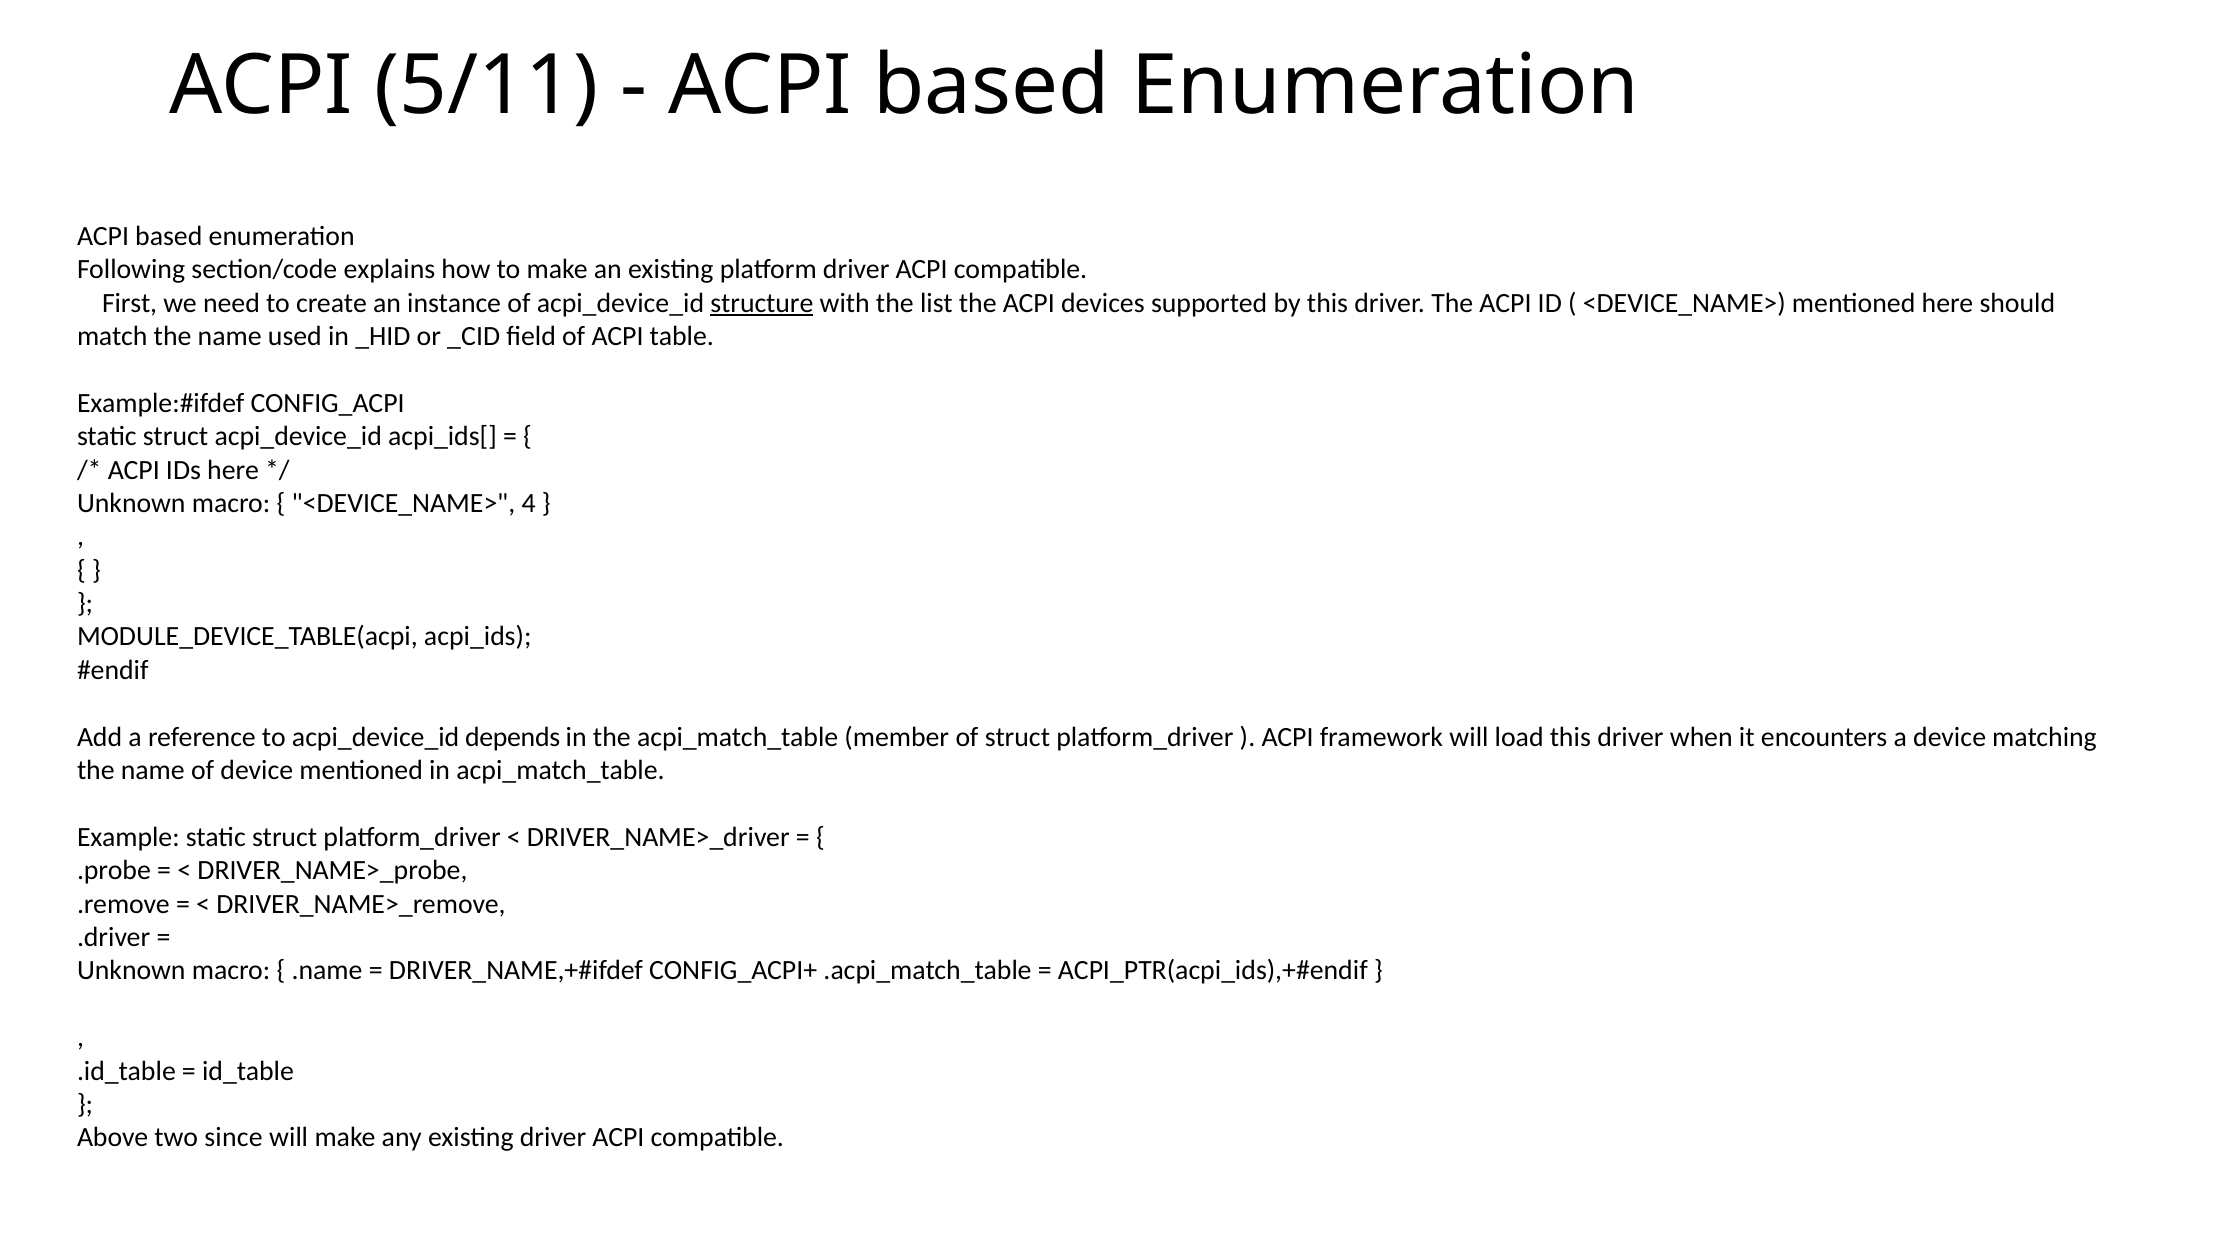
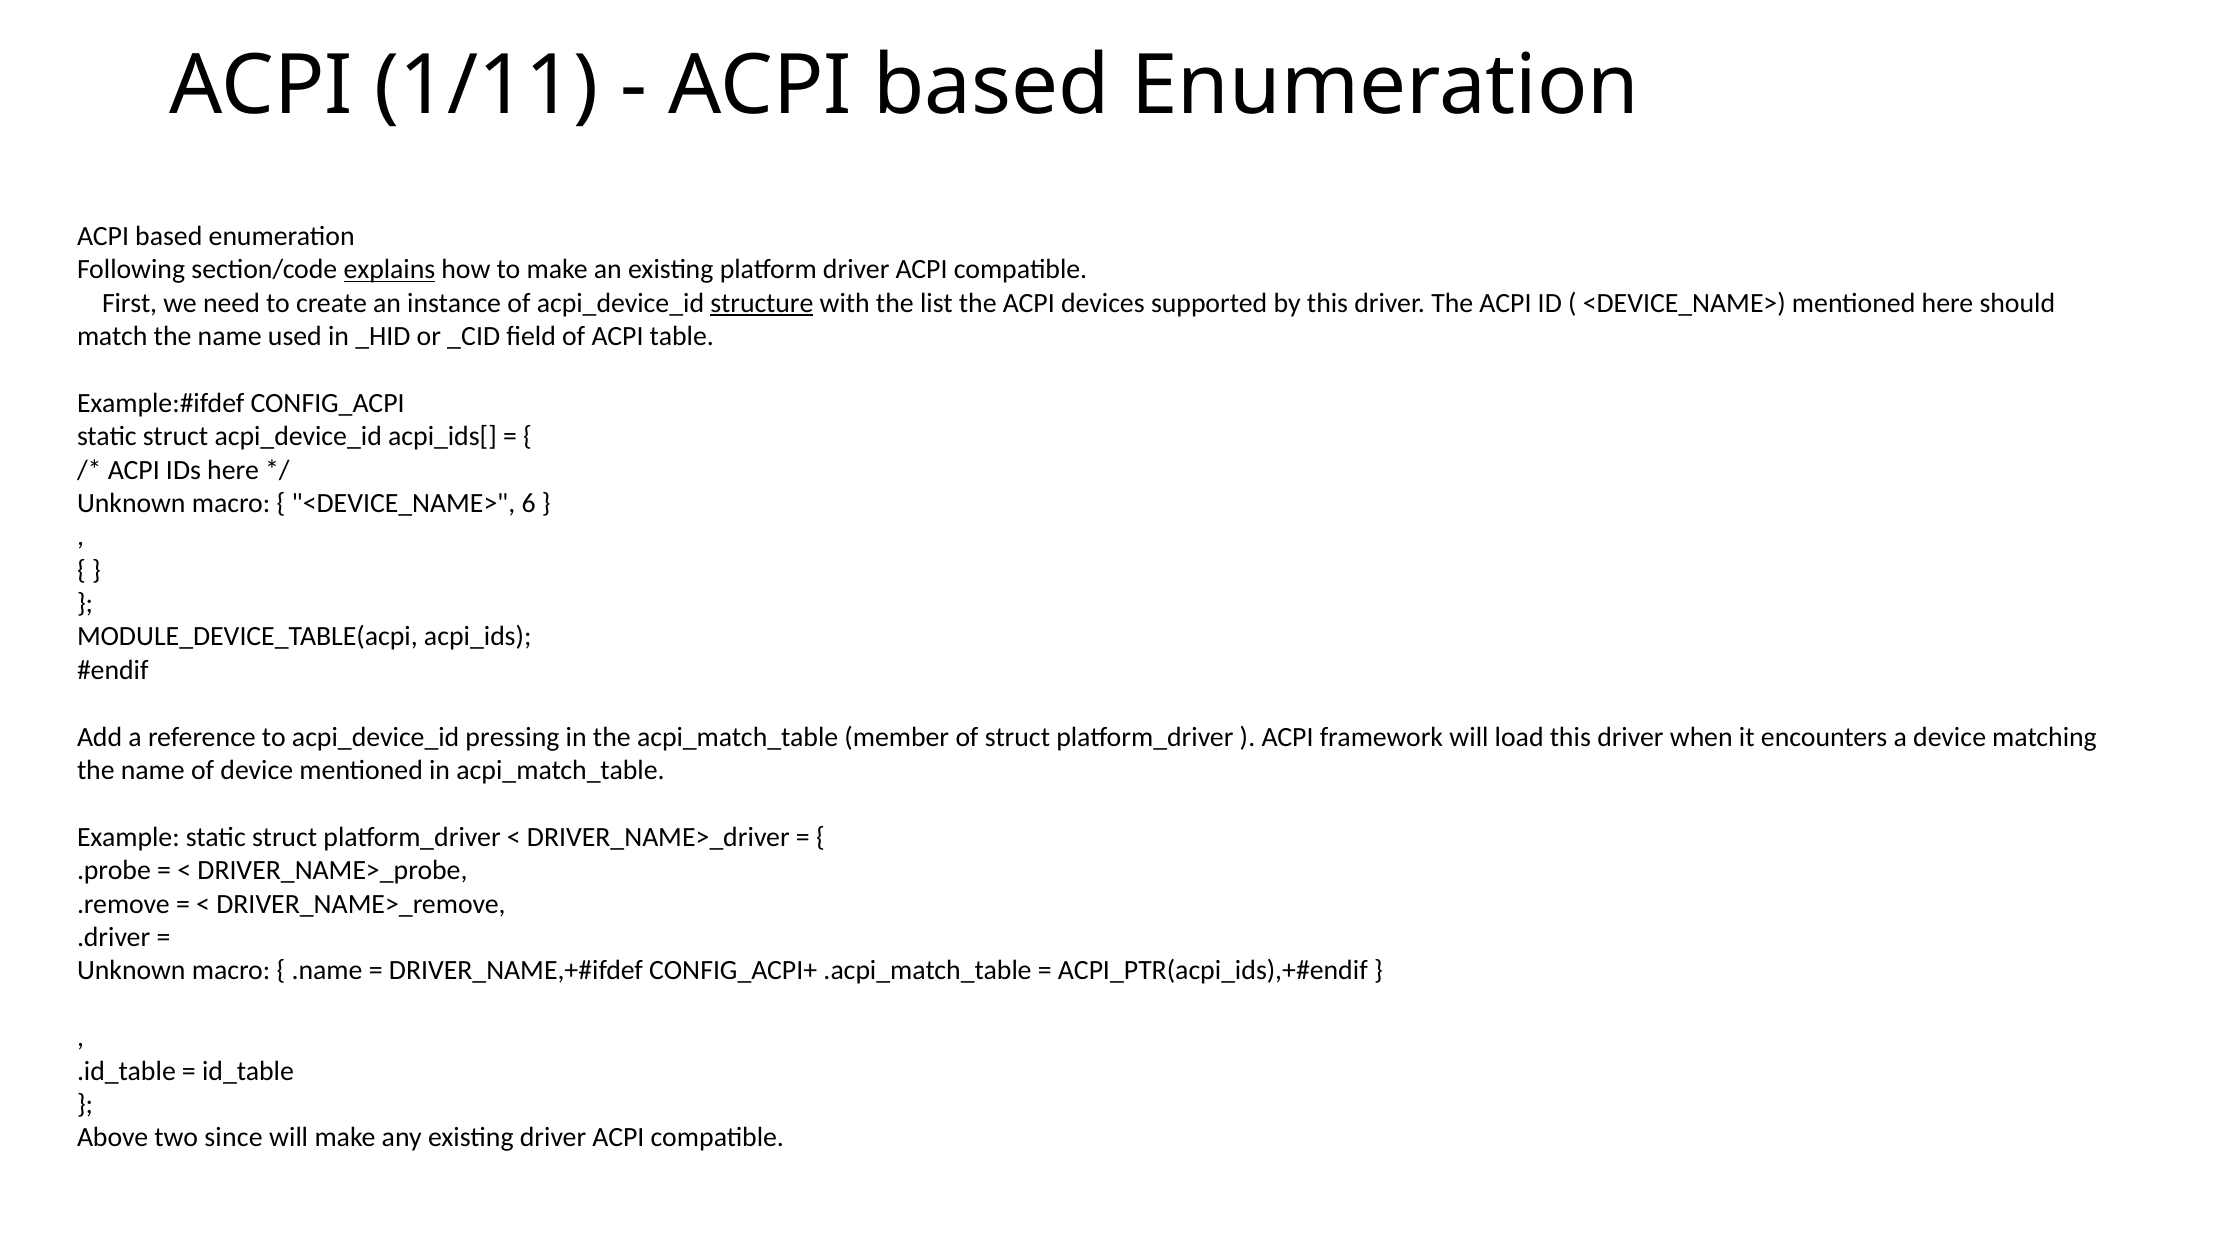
5/11: 5/11 -> 1/11 (486, 86)
explains underline: none -> present (389, 270)
4: 4 -> 6 (529, 503)
depends: depends -> pressing (512, 737)
